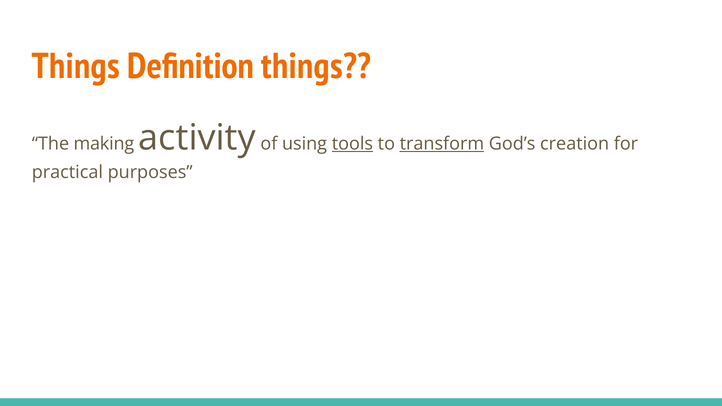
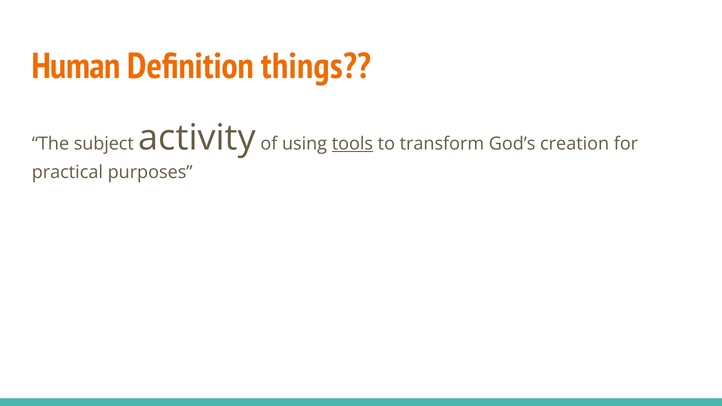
Things: Things -> Human (76, 67)
making: making -> subject (104, 144)
transform underline: present -> none (442, 144)
